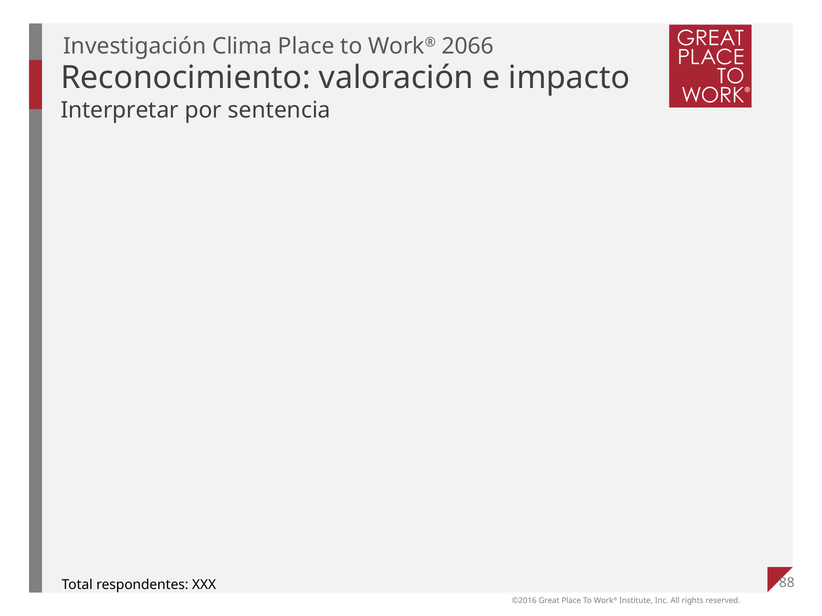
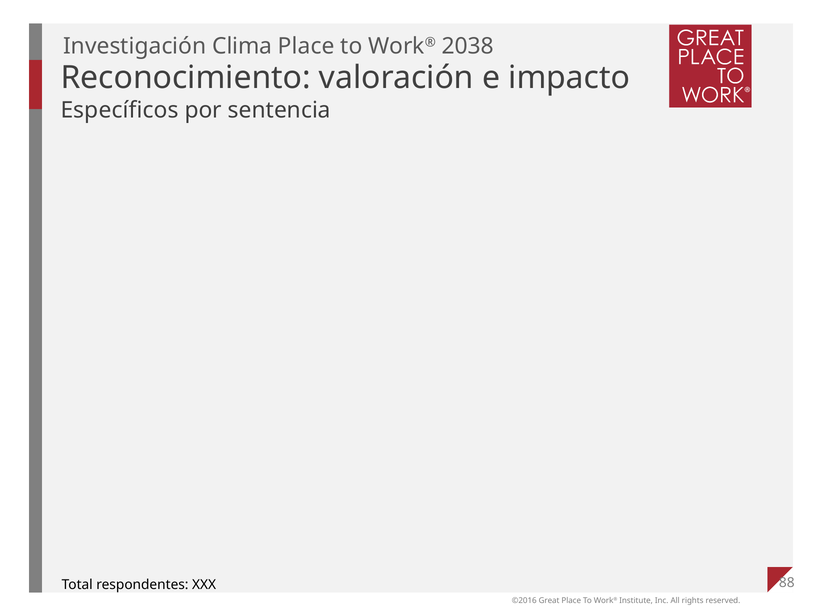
2066: 2066 -> 2038 (468, 46)
Interpretar: Interpretar -> Específicos (120, 110)
